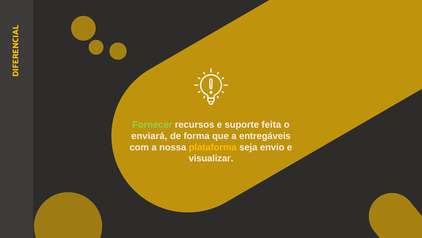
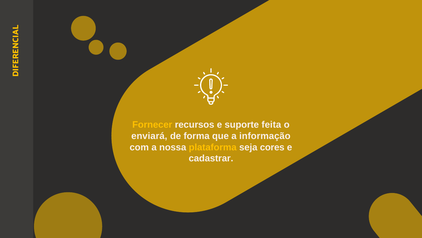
Fornecer colour: light green -> yellow (152, 124)
entregáveis: entregáveis -> informação (265, 136)
envio: envio -> cores (272, 147)
visualizar: visualizar -> cadastrar (211, 158)
